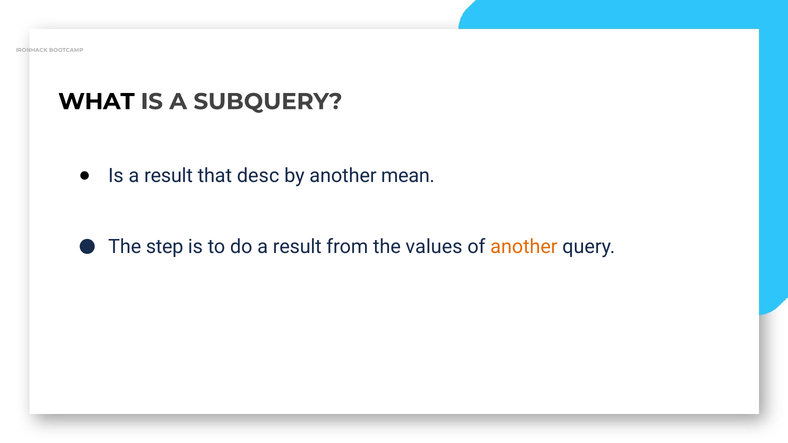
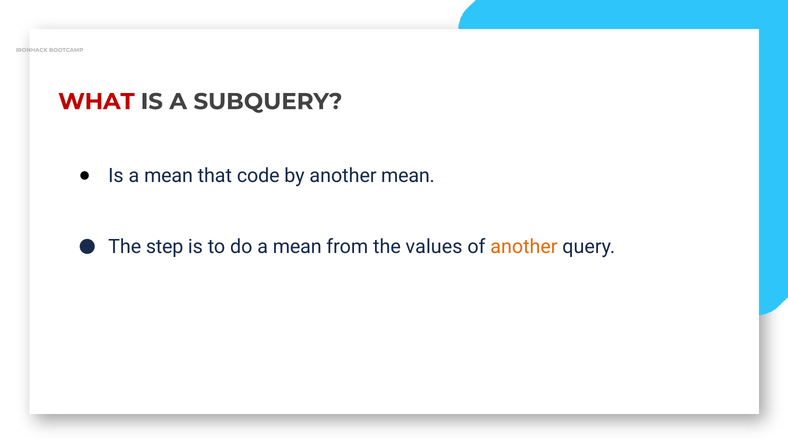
WHAT colour: black -> red (96, 102)
Is a result: result -> mean (169, 176)
desc: desc -> code (258, 176)
do a result: result -> mean (297, 247)
